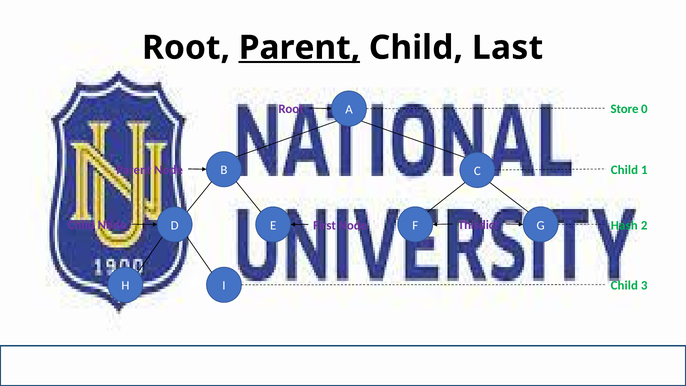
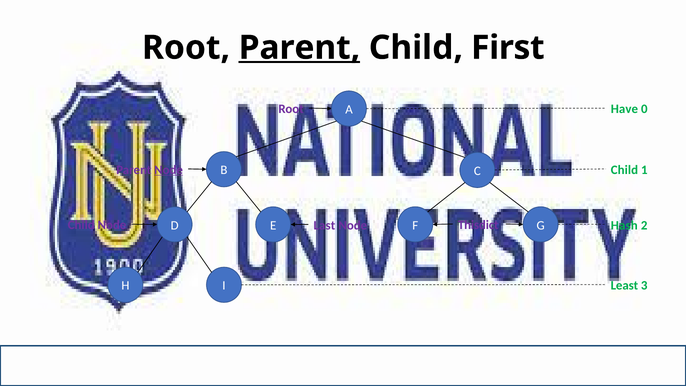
Last: Last -> First (508, 48)
Store: Store -> Have (624, 109)
Node underline: none -> present (169, 170)
First: First -> Last (324, 225)
Child: Child -> Least (624, 285)
